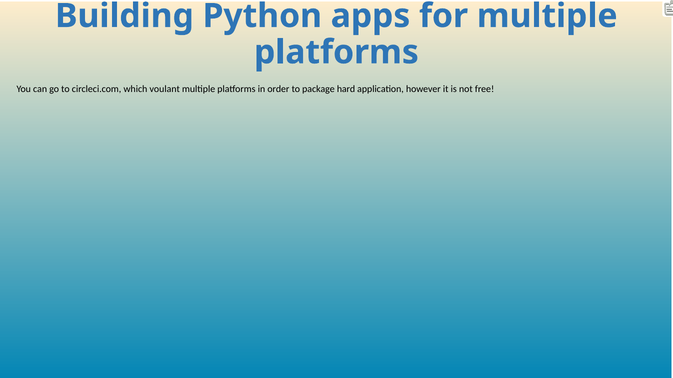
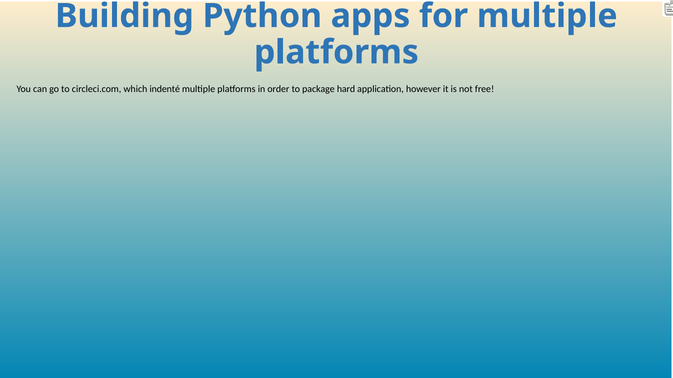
voulant: voulant -> indenté (165, 89)
